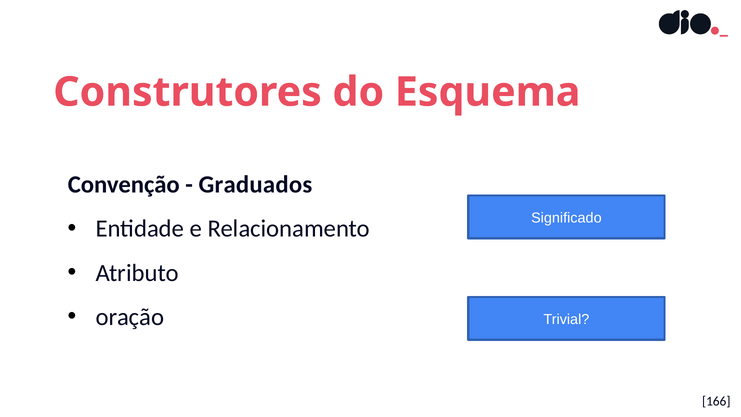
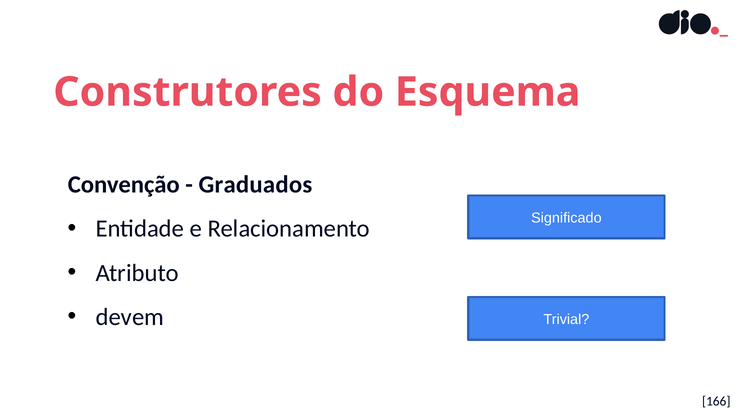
oração: oração -> devem (130, 317)
